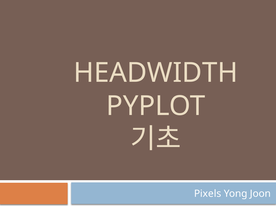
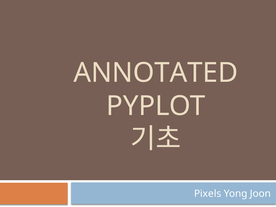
HEADWIDTH: HEADWIDTH -> ANNOTATED (156, 73)
